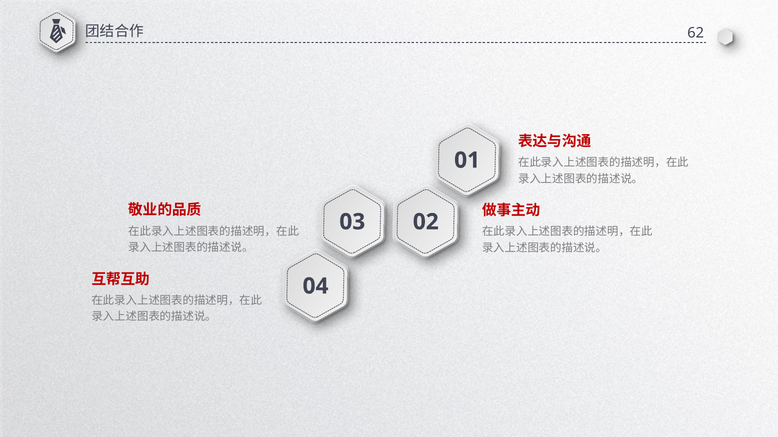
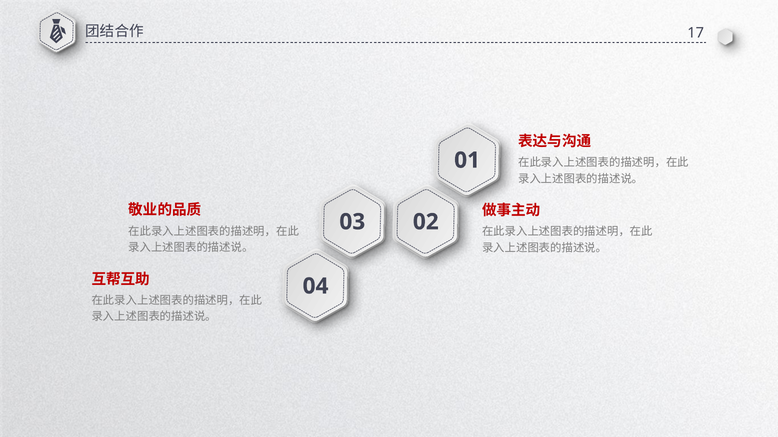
62: 62 -> 17 (696, 33)
